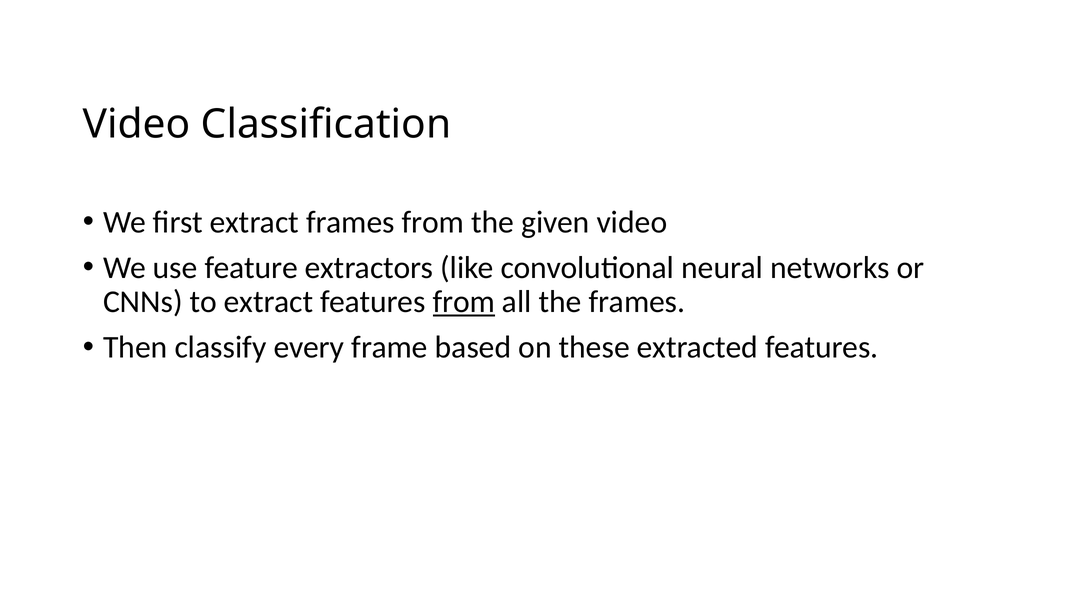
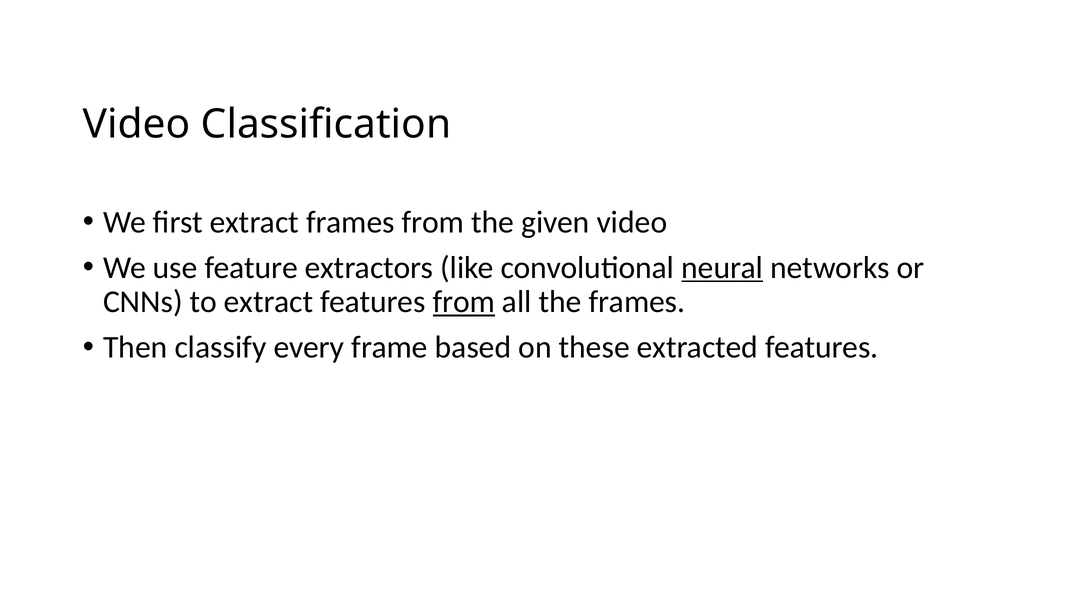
neural underline: none -> present (722, 268)
